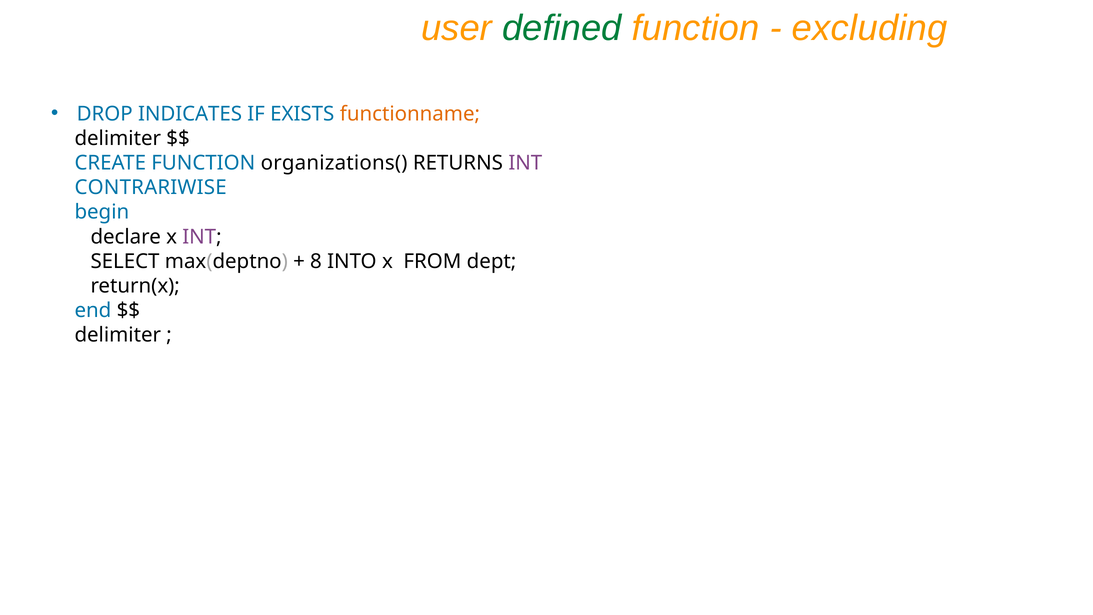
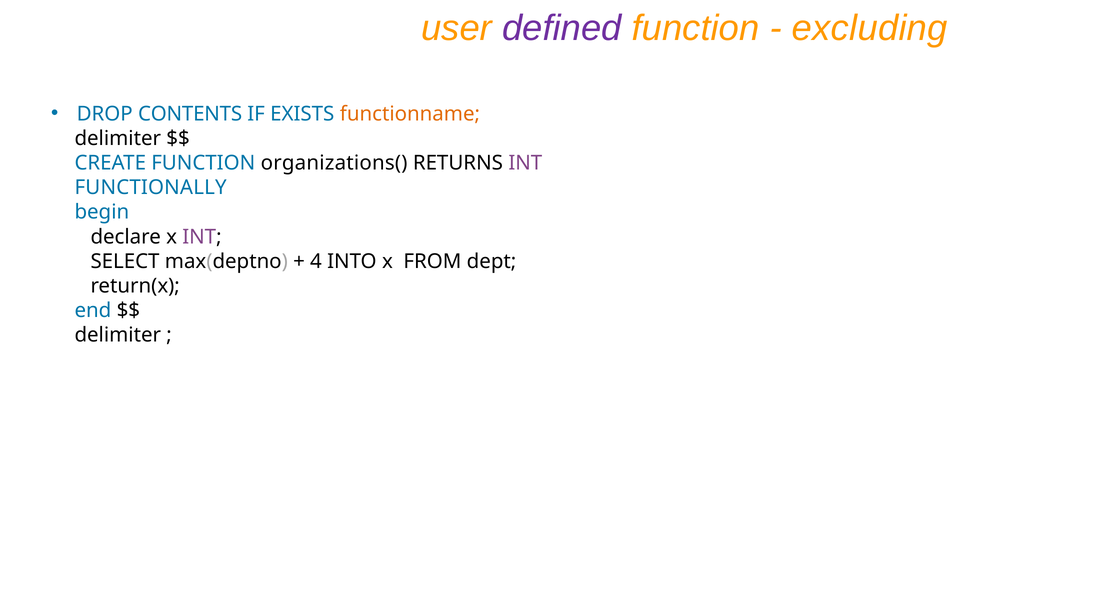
defined colour: green -> purple (562, 28)
INDICATES: INDICATES -> CONTENTS (190, 114)
CONTRARIWISE: CONTRARIWISE -> FUNCTIONALLY (151, 187)
8: 8 -> 4 (316, 261)
